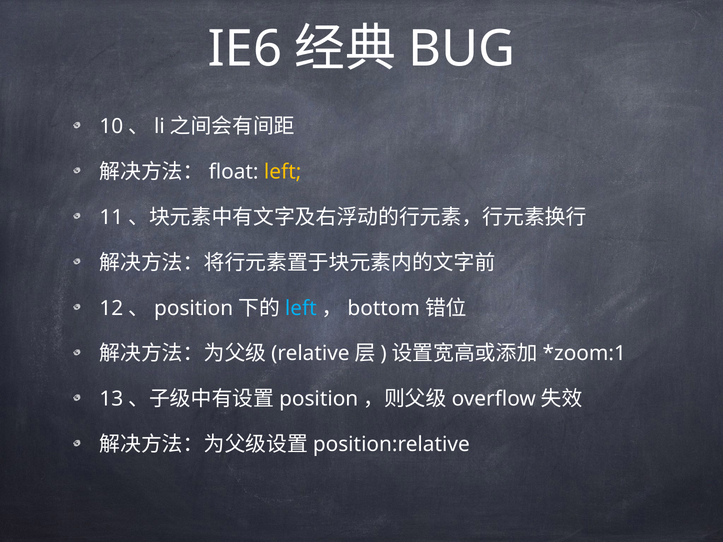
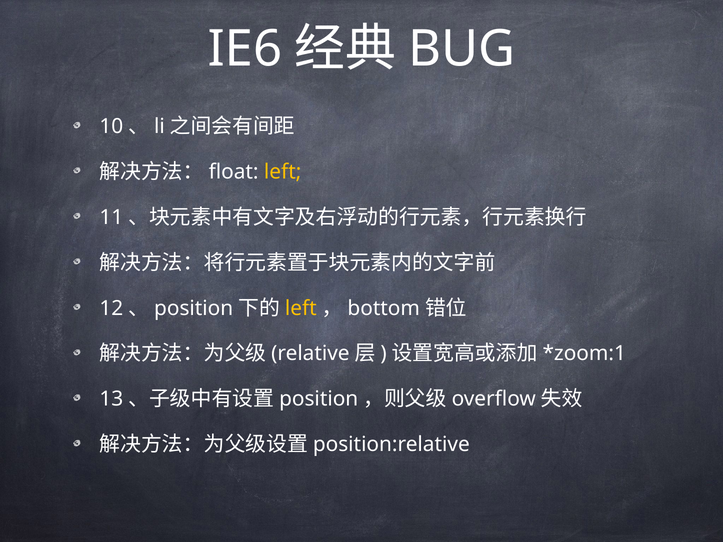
left colour: light blue -> yellow (301, 308)
